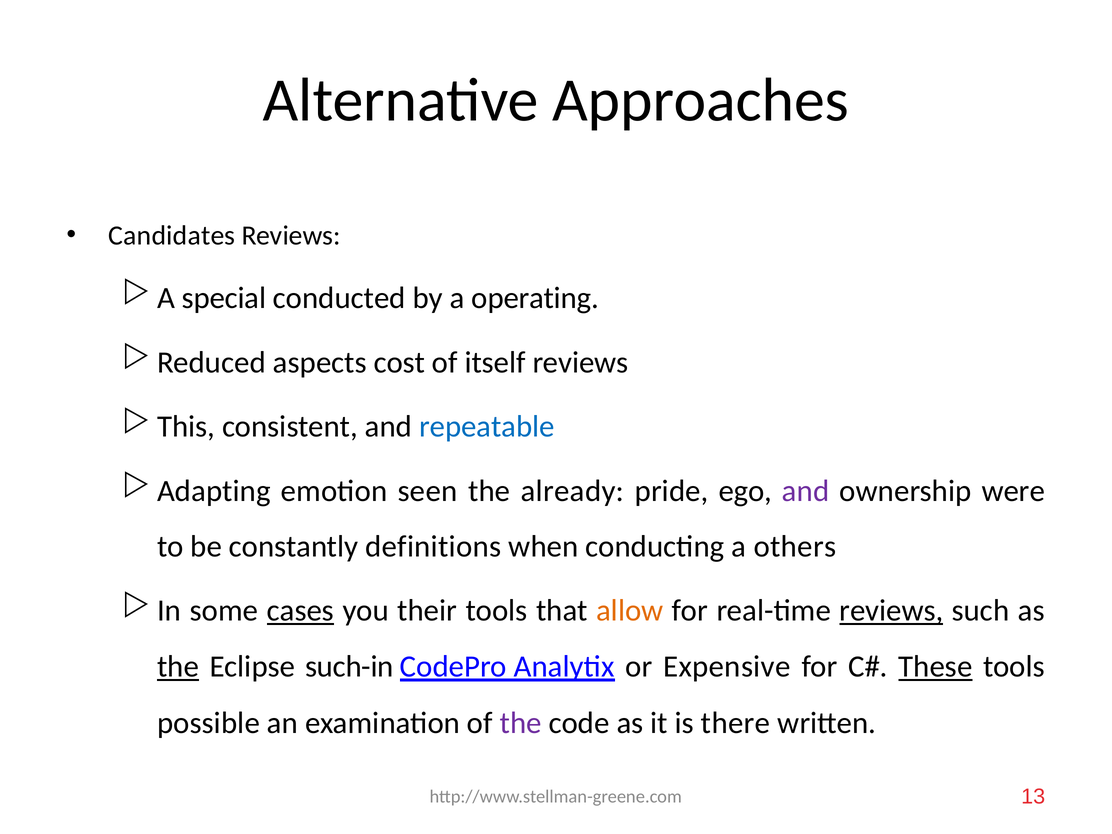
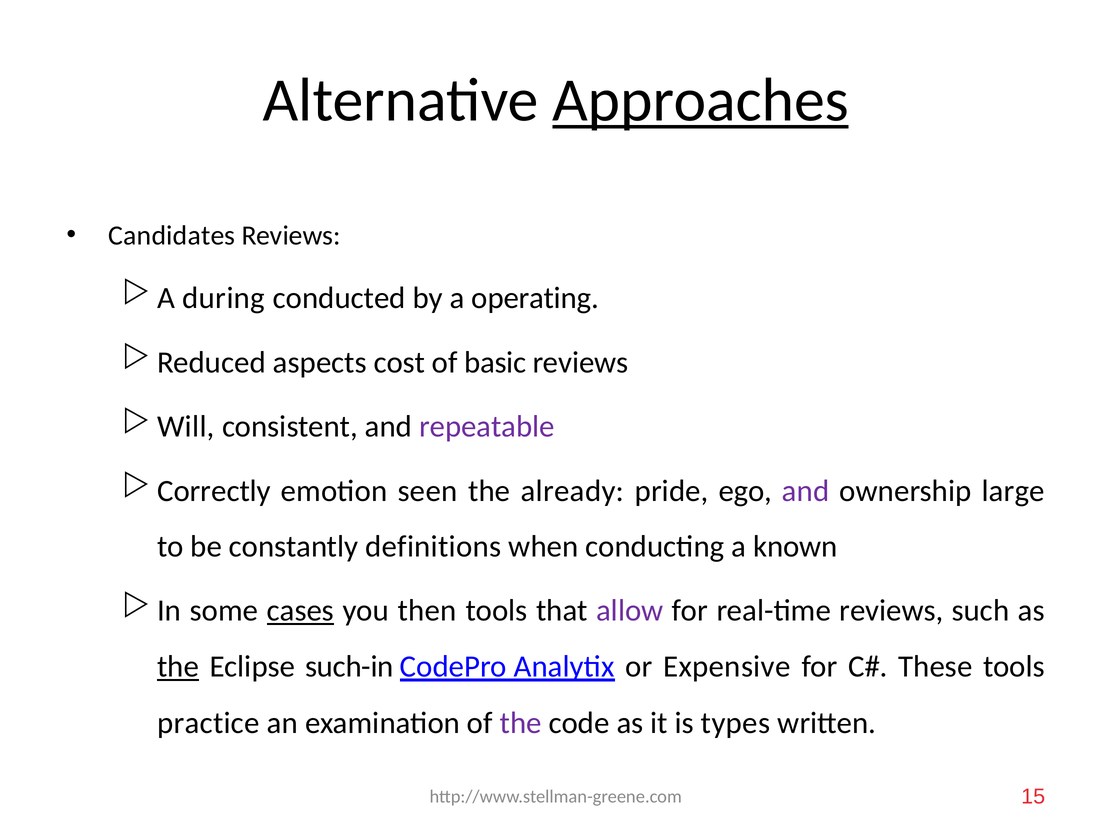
Approaches underline: none -> present (701, 100)
special: special -> during (224, 298)
itself: itself -> basic (495, 362)
This: This -> Will (186, 427)
repeatable colour: blue -> purple (487, 427)
Adapting: Adapting -> Correctly (214, 491)
were: were -> large (1013, 491)
others: others -> known (795, 547)
their: their -> then (427, 611)
allow colour: orange -> purple (630, 611)
reviews underline: present -> none (891, 611)
These underline: present -> none (935, 667)
possible: possible -> practice (208, 723)
there: there -> types (736, 723)
13: 13 -> 15 (1033, 797)
